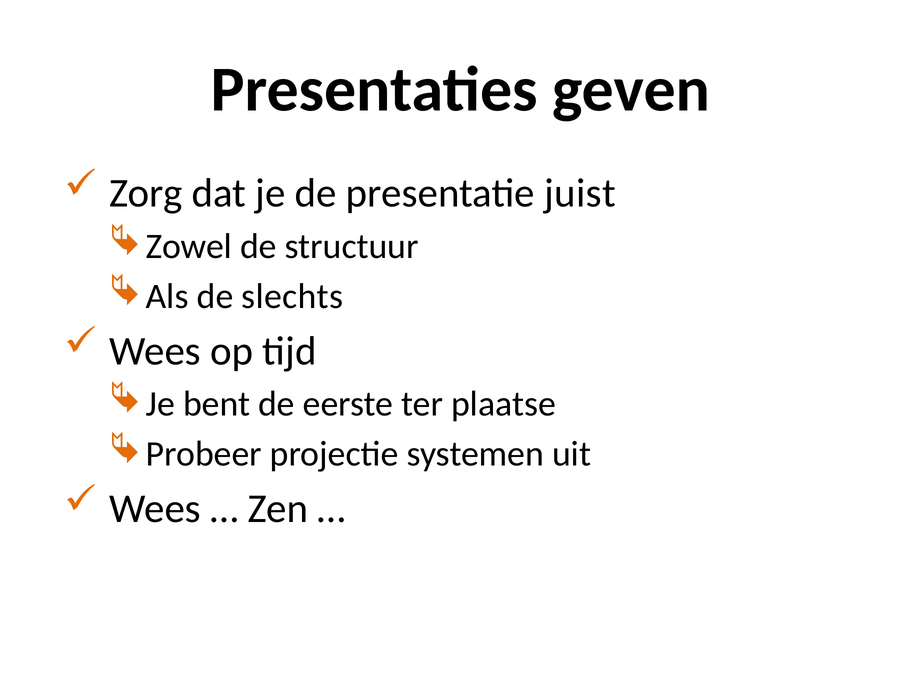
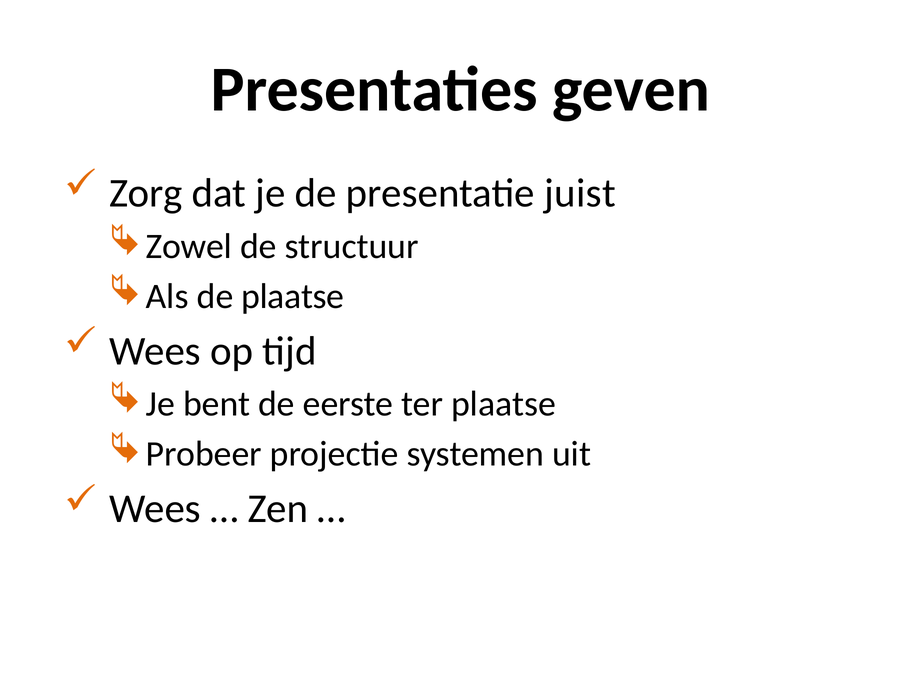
de slechts: slechts -> plaatse (293, 296)
